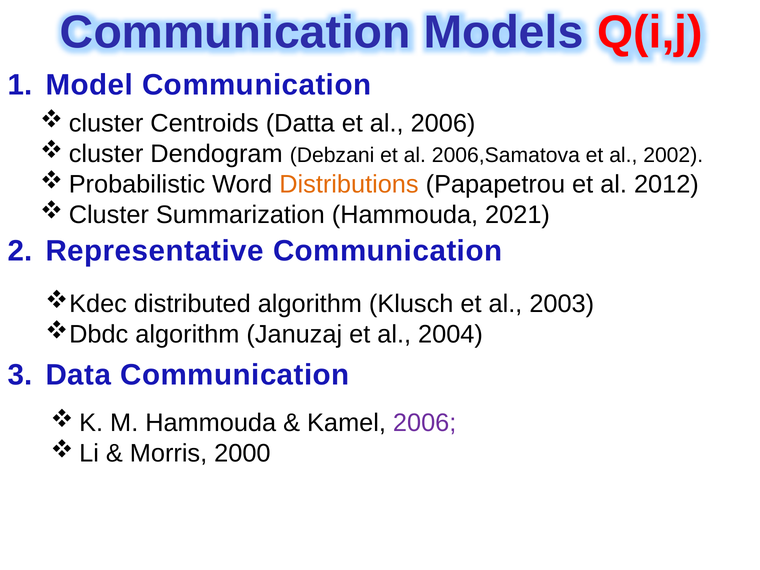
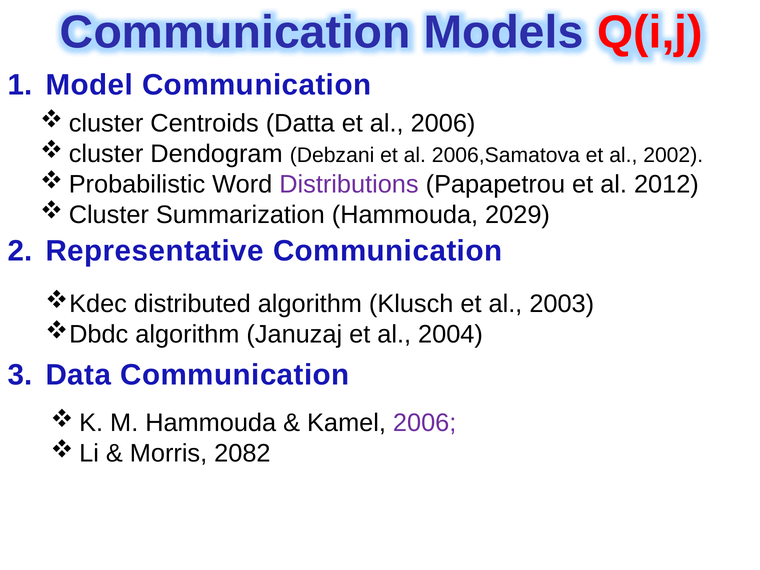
Distributions colour: orange -> purple (349, 184)
2021: 2021 -> 2029 (518, 215)
2000: 2000 -> 2082 (242, 453)
